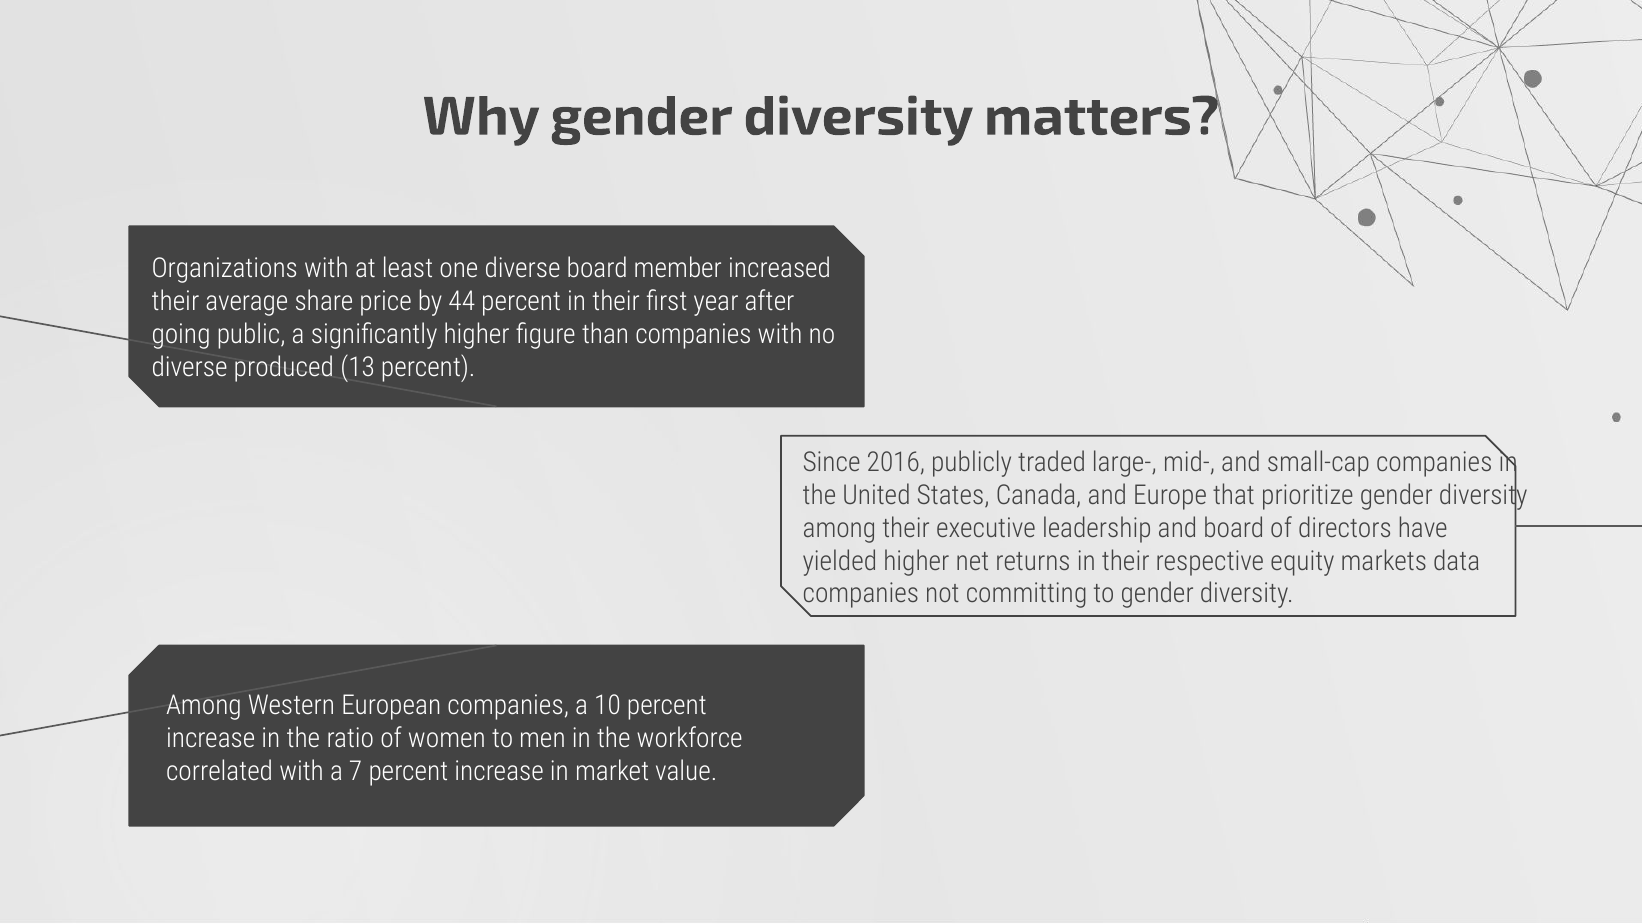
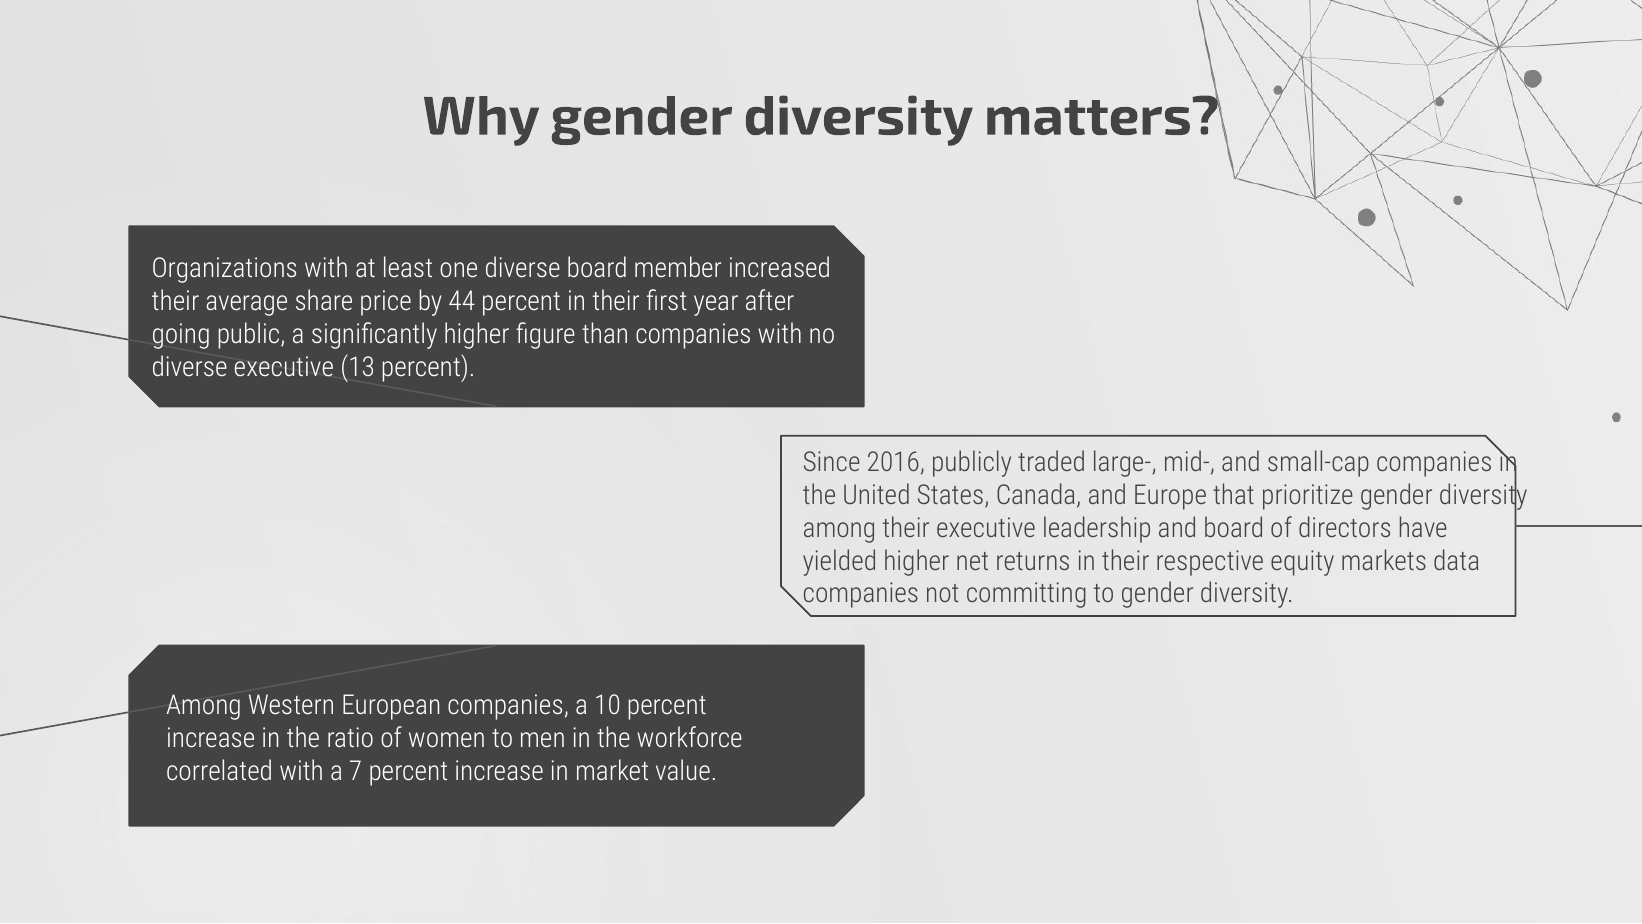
diverse produced: produced -> executive (284, 367)
